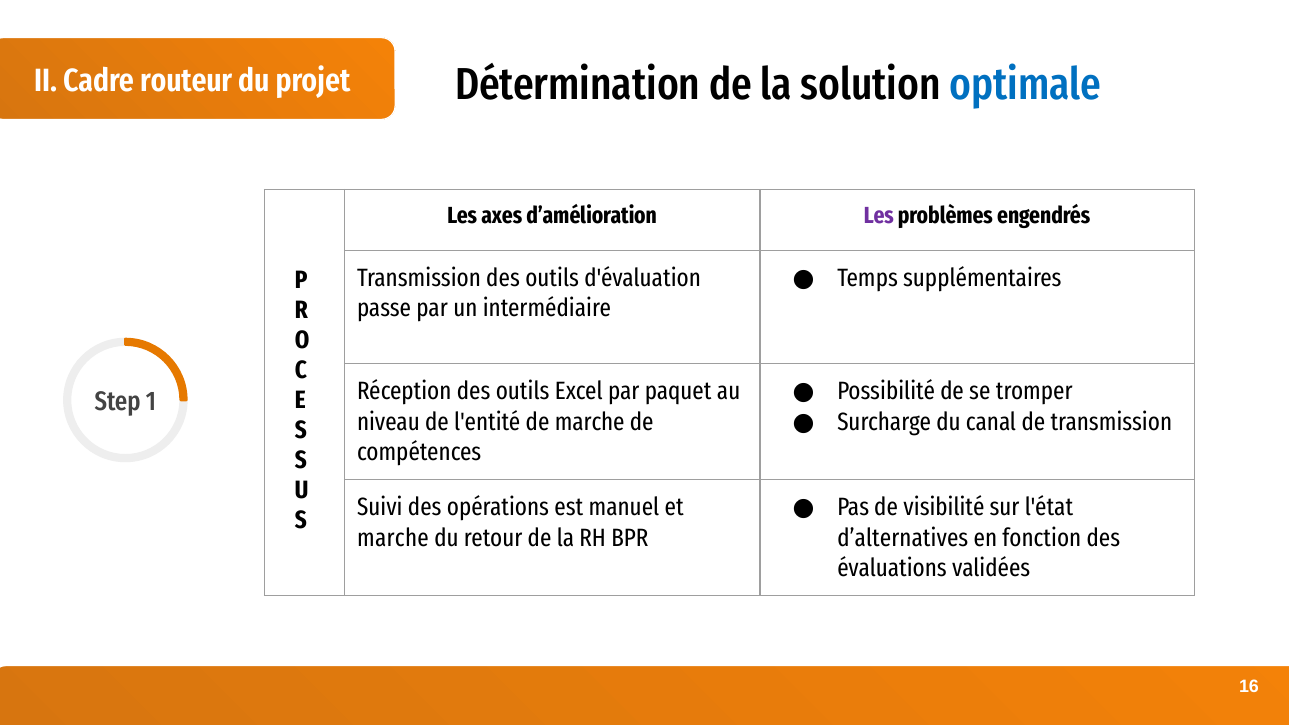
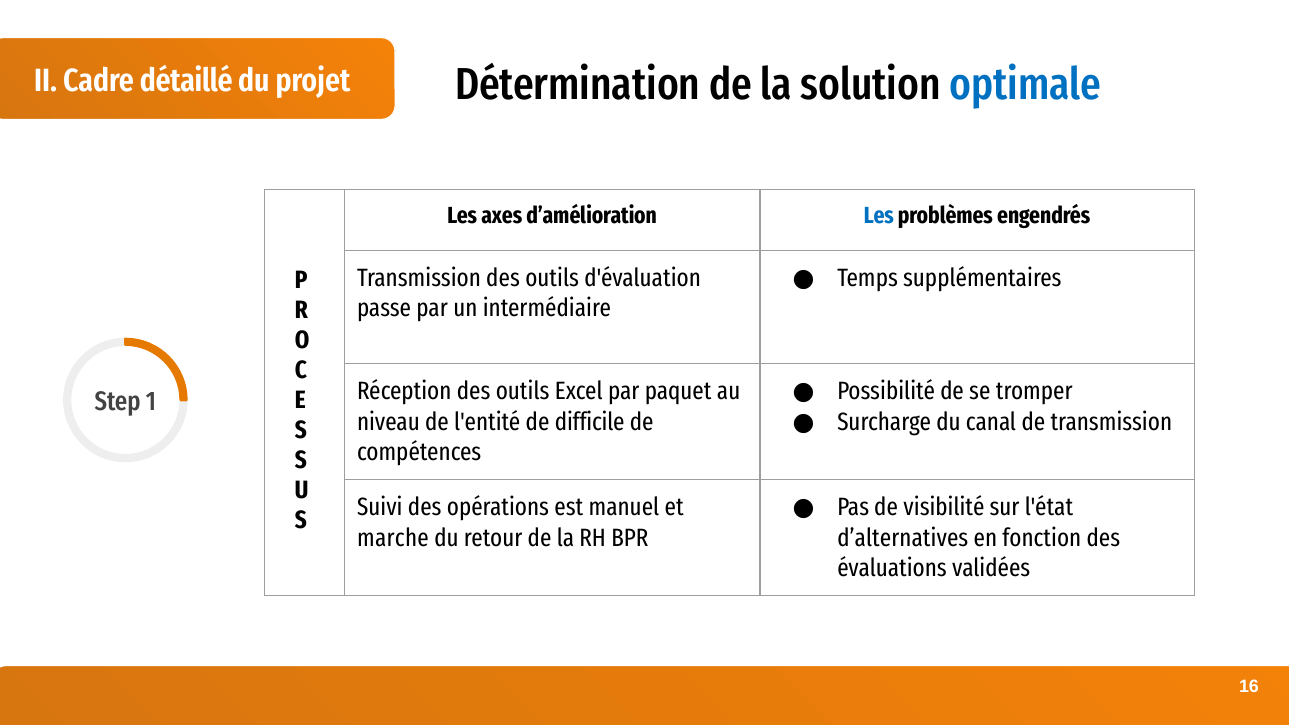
routeur: routeur -> détaillé (186, 81)
Les colour: purple -> blue (879, 216)
de marche: marche -> difficile (590, 422)
